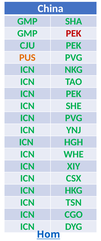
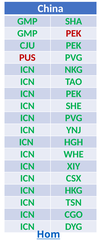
PUS colour: orange -> red (27, 58)
